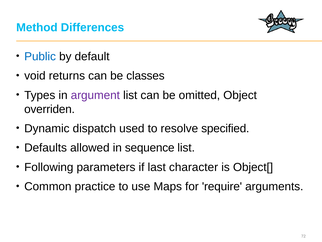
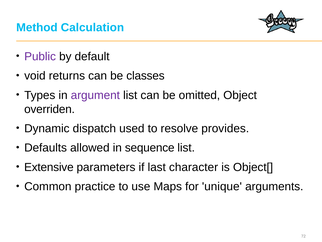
Differences: Differences -> Calculation (92, 27)
Public colour: blue -> purple (40, 56)
specified: specified -> provides (225, 128)
Following: Following -> Extensive (49, 167)
require: require -> unique (222, 186)
